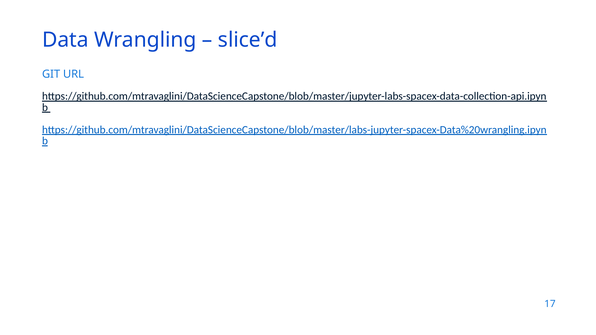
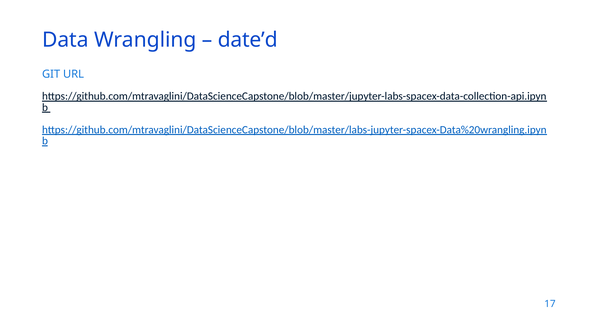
slice’d: slice’d -> date’d (248, 40)
